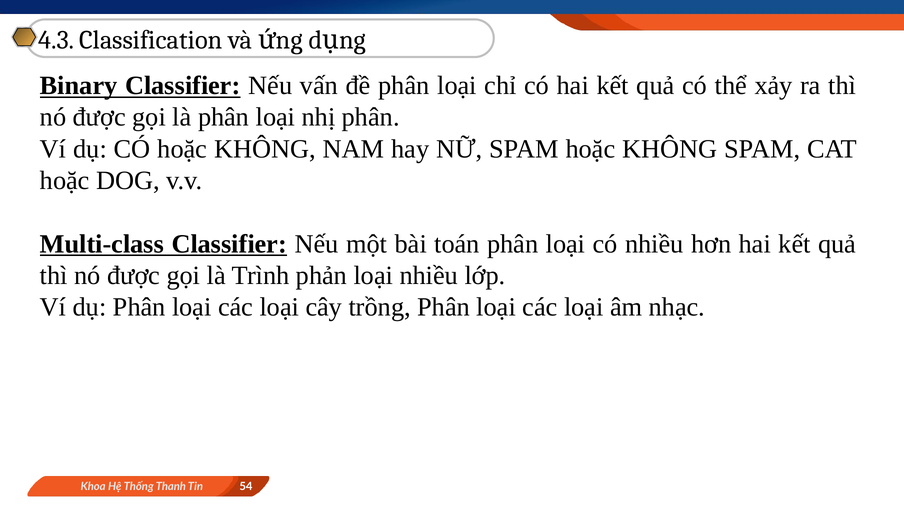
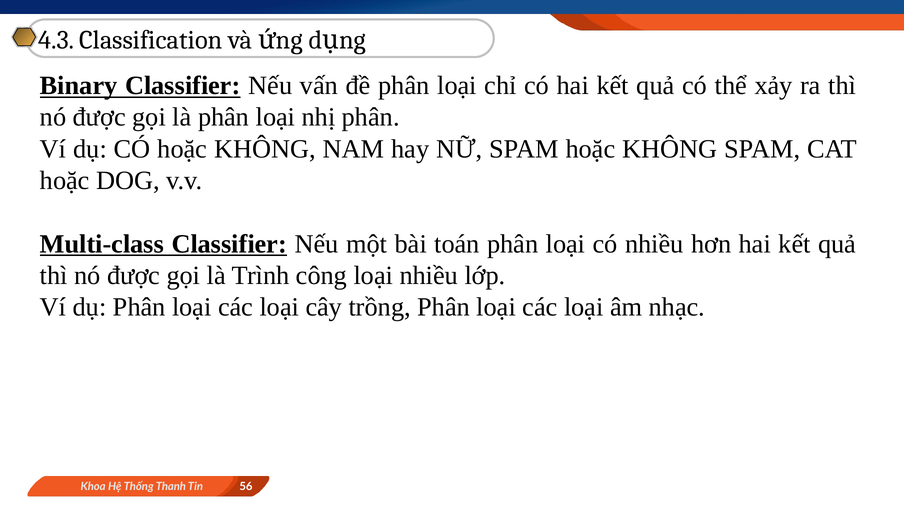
phản: phản -> công (322, 276)
54: 54 -> 56 (246, 487)
